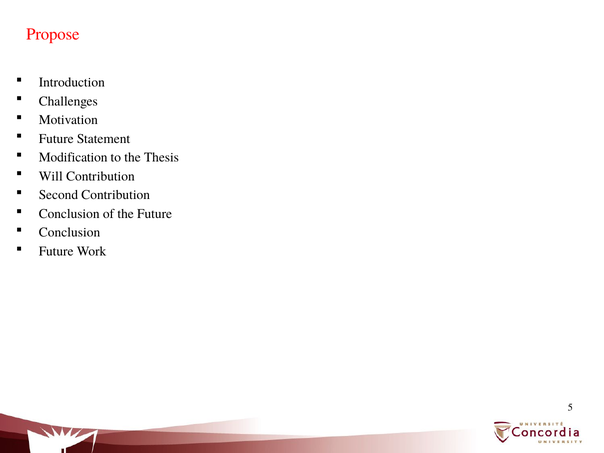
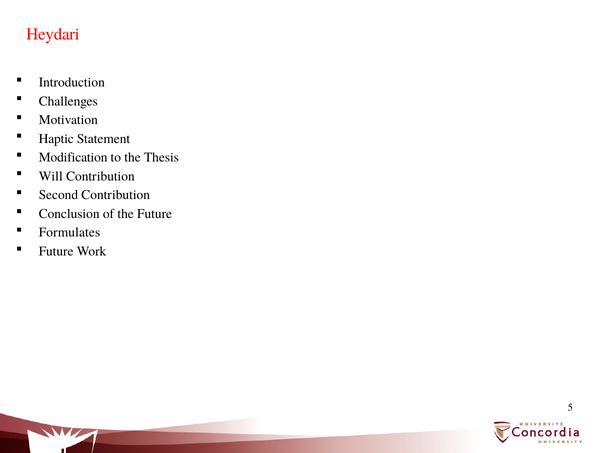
Propose: Propose -> Heydari (53, 34)
Future: Future -> Haptic (56, 139)
Conclusion: Conclusion -> Formulates (70, 233)
